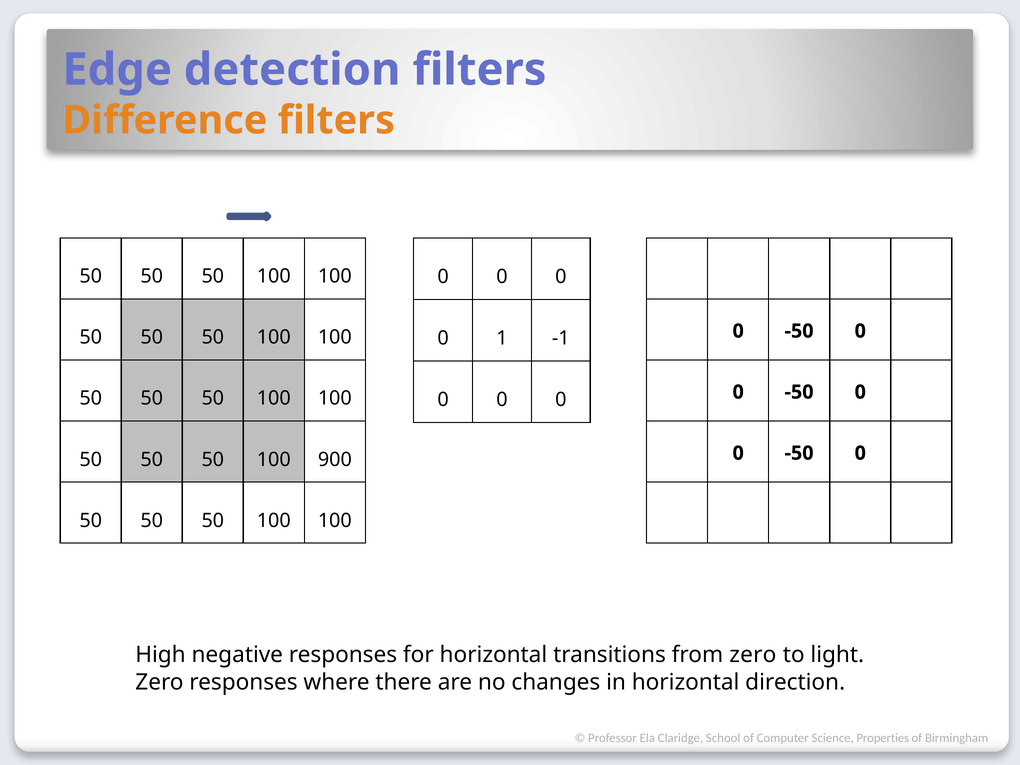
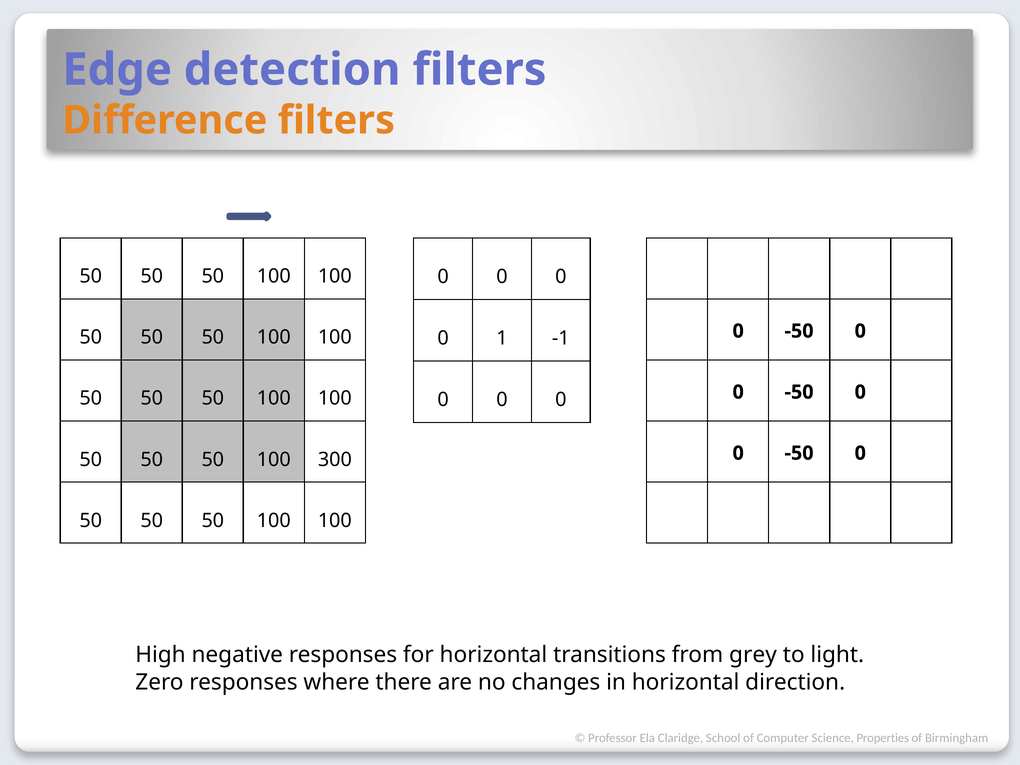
900: 900 -> 300 (335, 459)
from zero: zero -> grey (753, 655)
